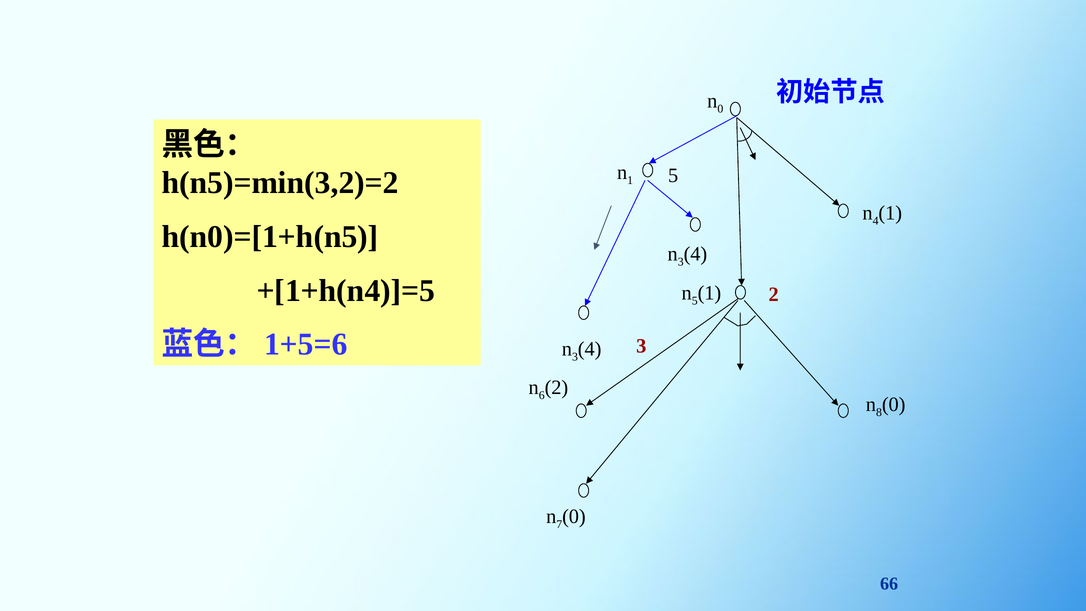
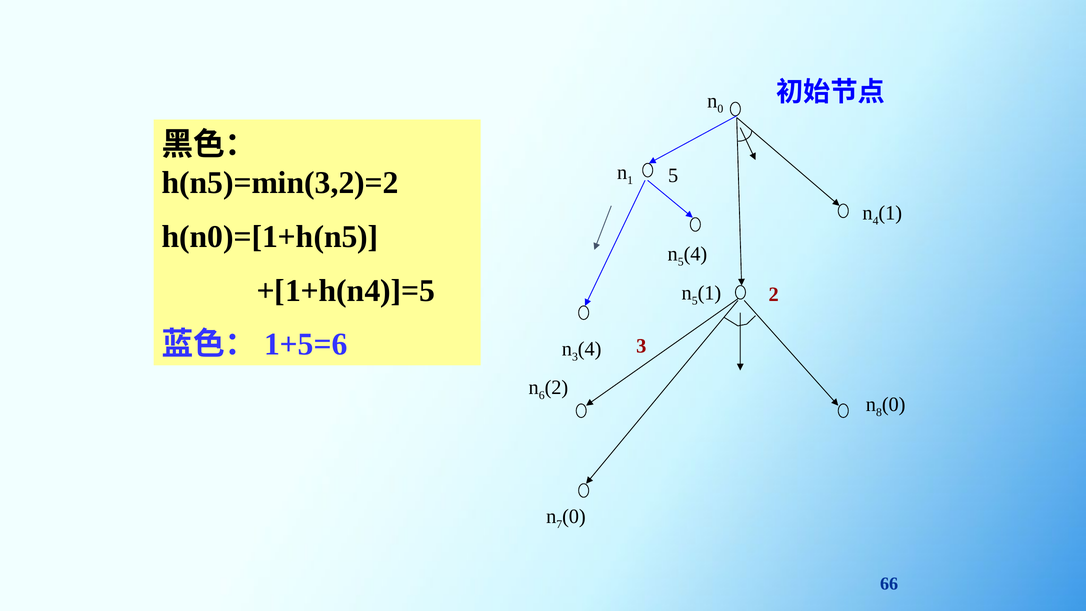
3: 3 -> 5 (681, 262)
